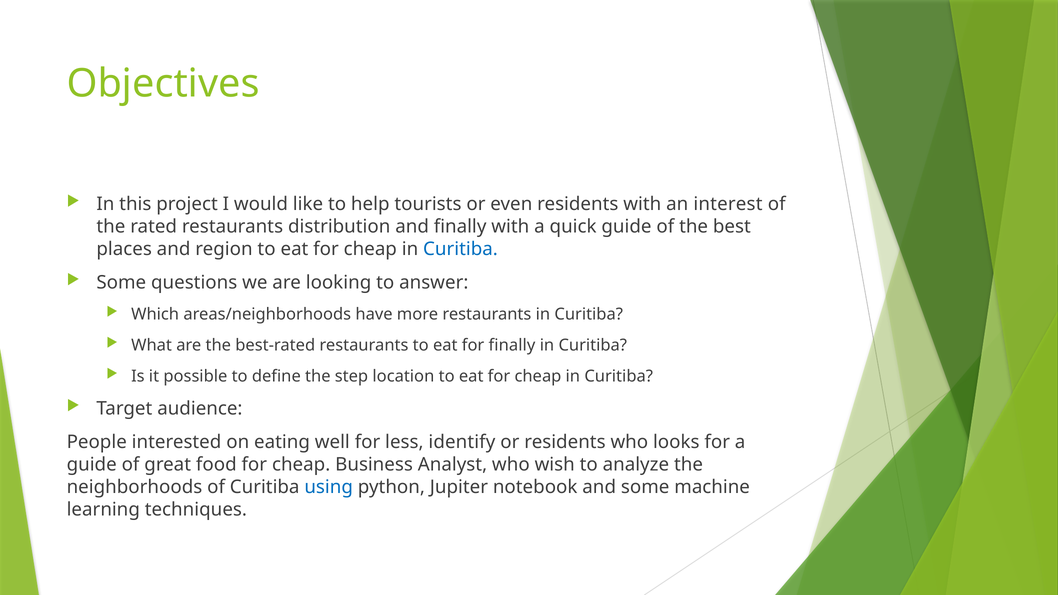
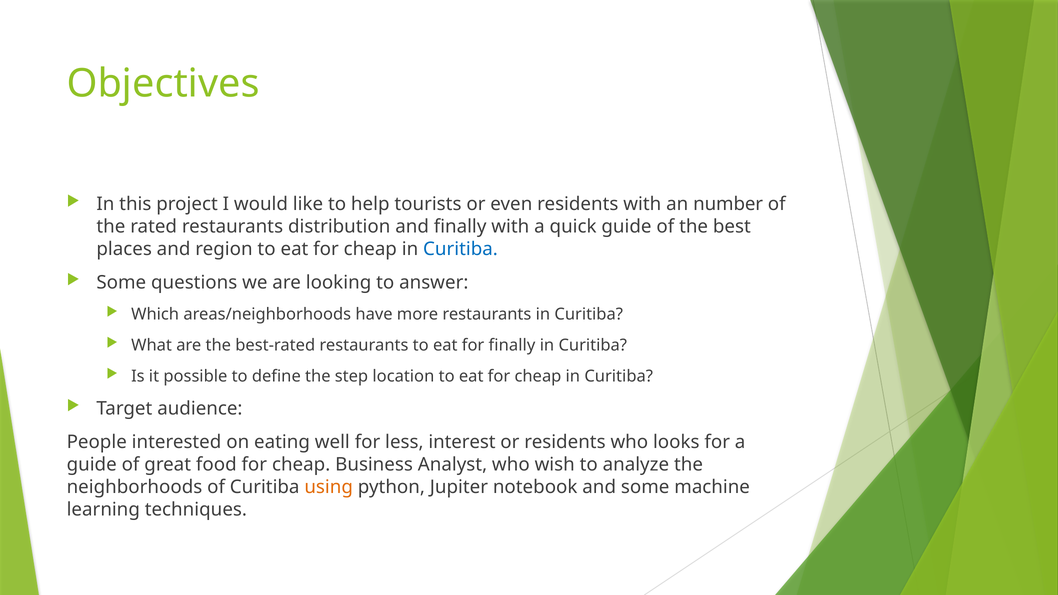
interest: interest -> number (728, 204)
identify: identify -> interest (462, 442)
using colour: blue -> orange (329, 487)
